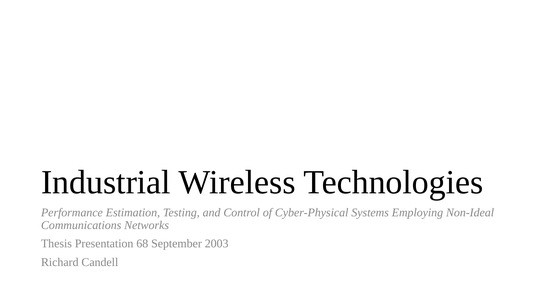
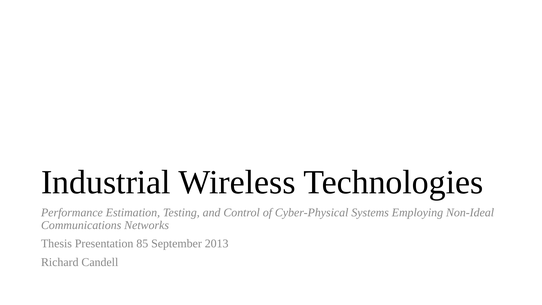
68: 68 -> 85 (142, 244)
2003: 2003 -> 2013 (217, 244)
